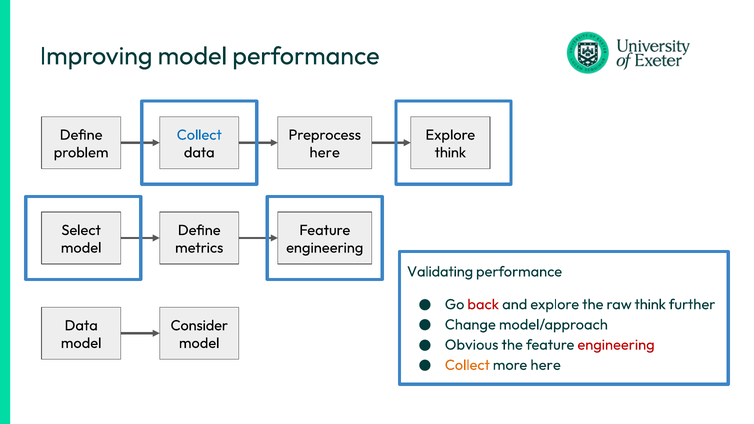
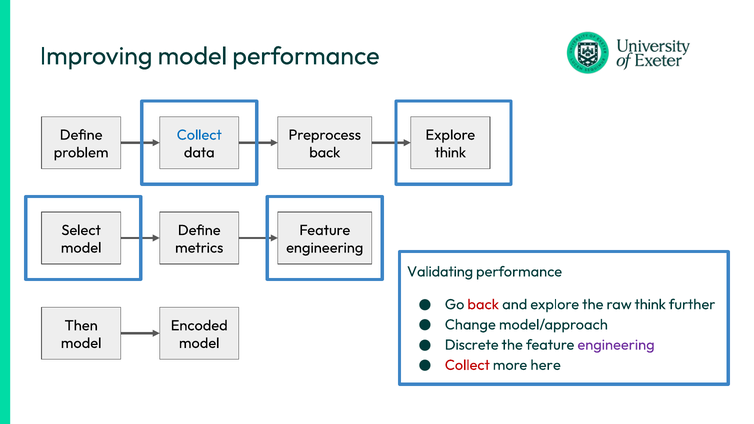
here: here -> back (325, 153)
Data: Data -> Then (81, 326)
Consider: Consider -> Encoded (199, 326)
Obvious: Obvious -> Discrete (472, 345)
engineering colour: red -> purple (616, 345)
Collect colour: orange -> red (467, 365)
